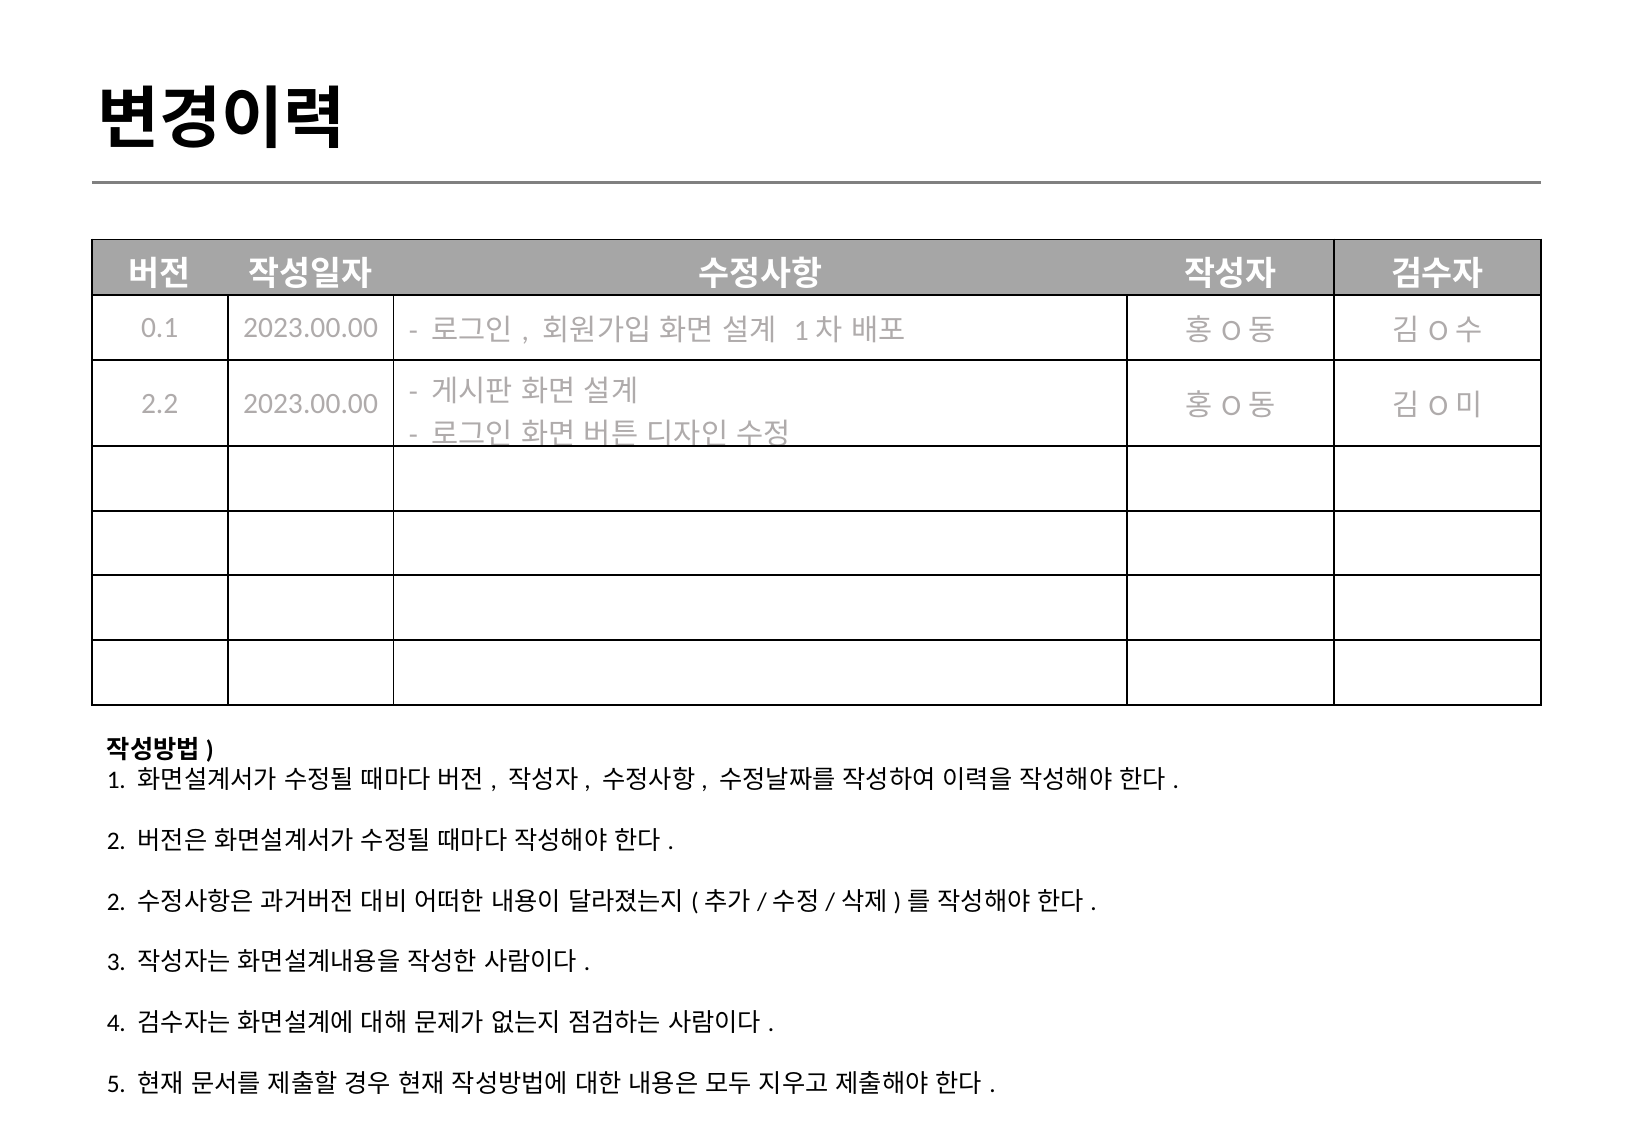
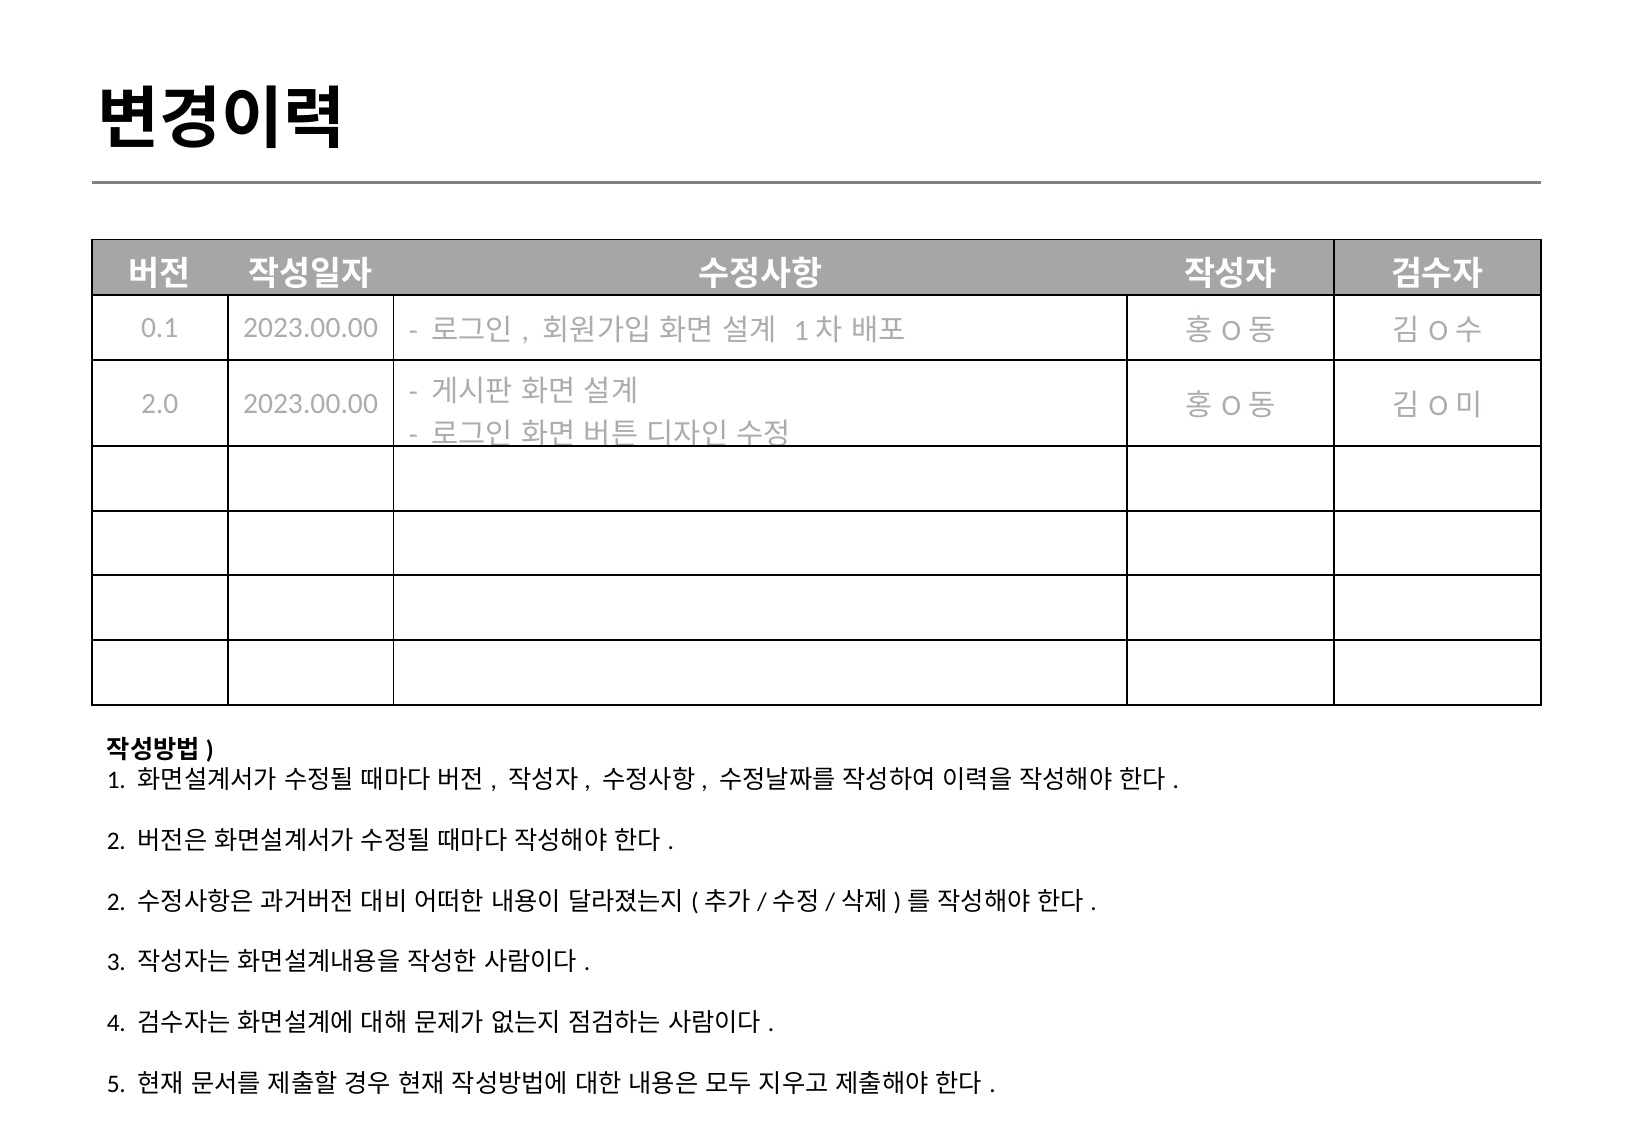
2.2: 2.2 -> 2.0 (160, 403)
